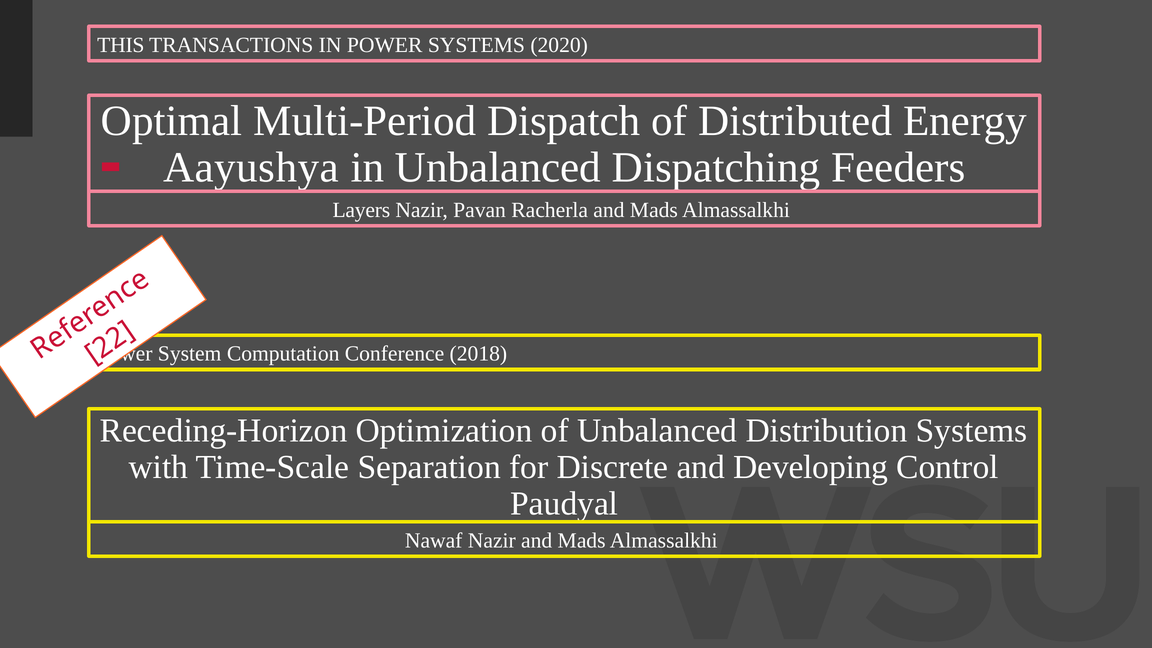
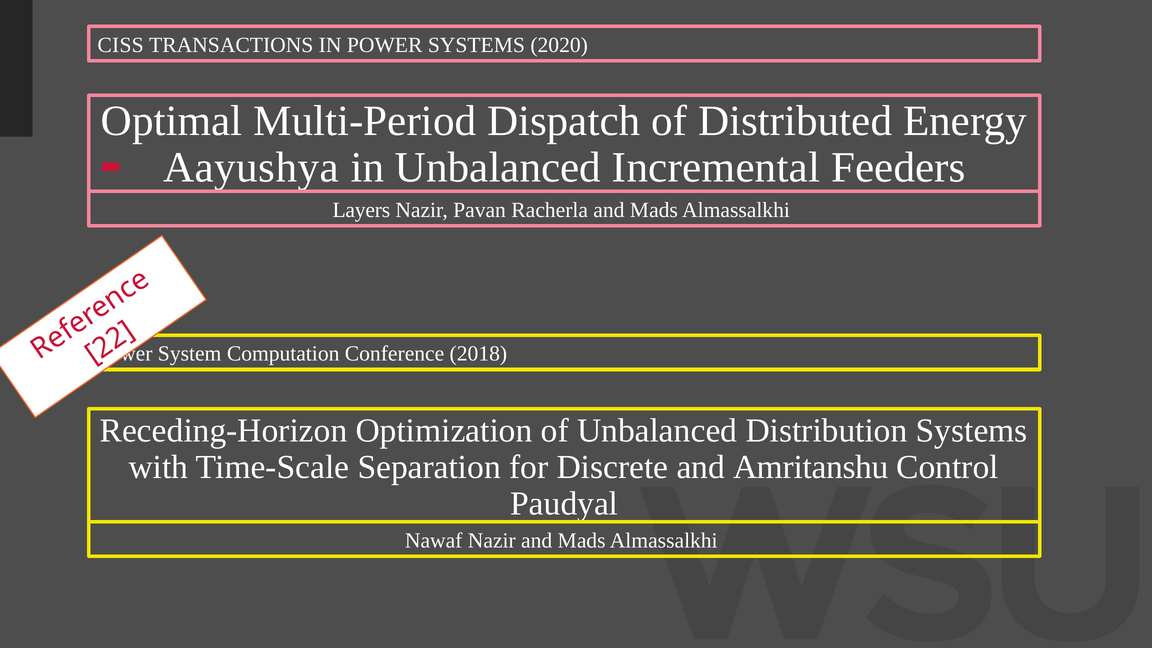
THIS: THIS -> CISS (121, 45)
Dispatching: Dispatching -> Incremental (716, 168)
Developing: Developing -> Amritanshu (811, 467)
